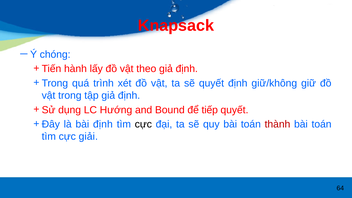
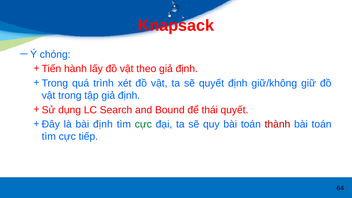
Hướng: Hướng -> Search (116, 110)
tiếp: tiếp -> thái (210, 110)
cực colour: black -> green (143, 124)
giải: giải -> tiếp (88, 137)
